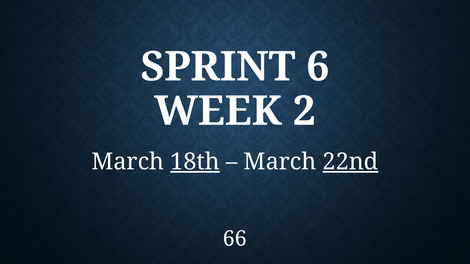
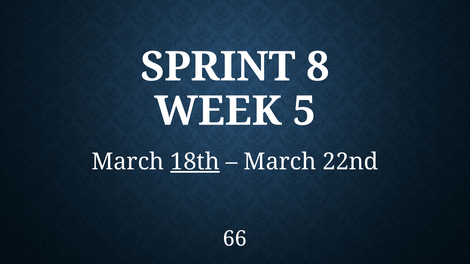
6: 6 -> 8 (318, 67)
2: 2 -> 5 (304, 111)
22nd underline: present -> none (350, 162)
